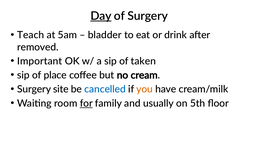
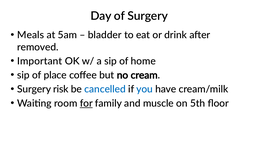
Day underline: present -> none (101, 16)
Teach: Teach -> Meals (31, 35)
taken: taken -> home (143, 61)
site: site -> risk (61, 90)
you colour: orange -> blue (145, 90)
usually: usually -> muscle (158, 104)
